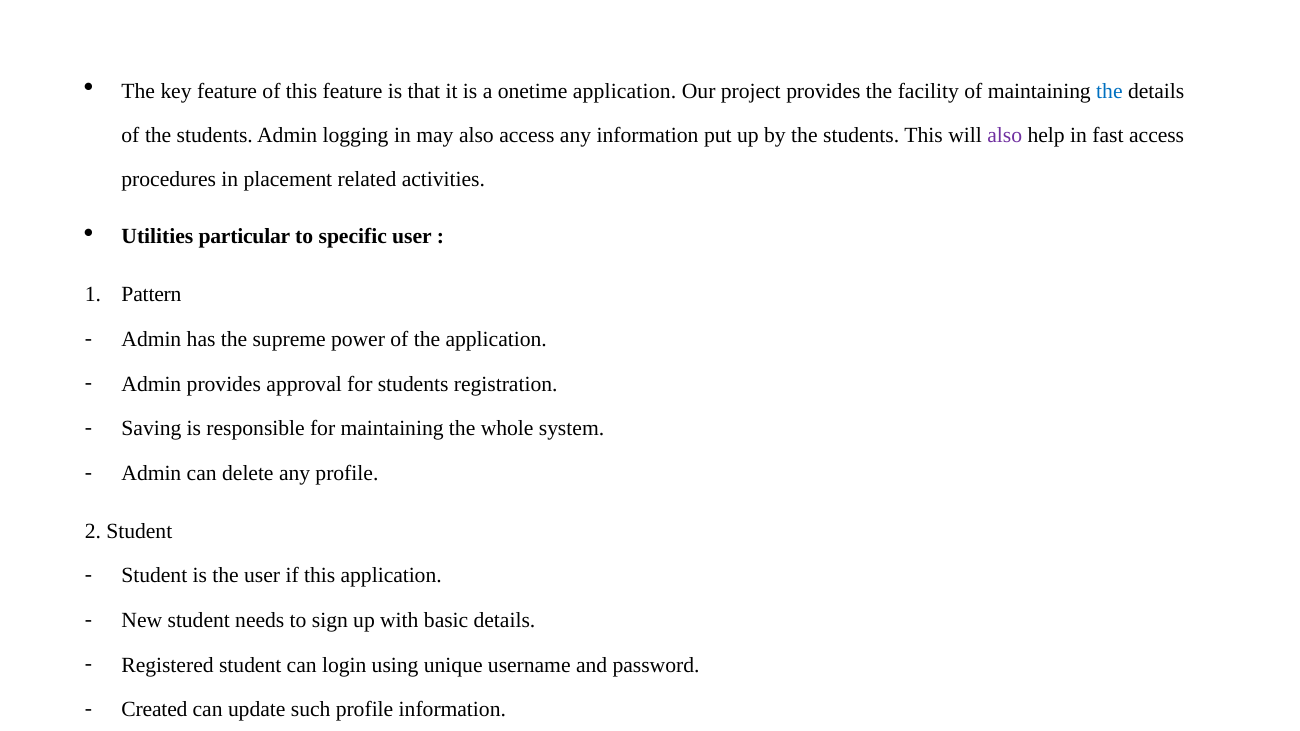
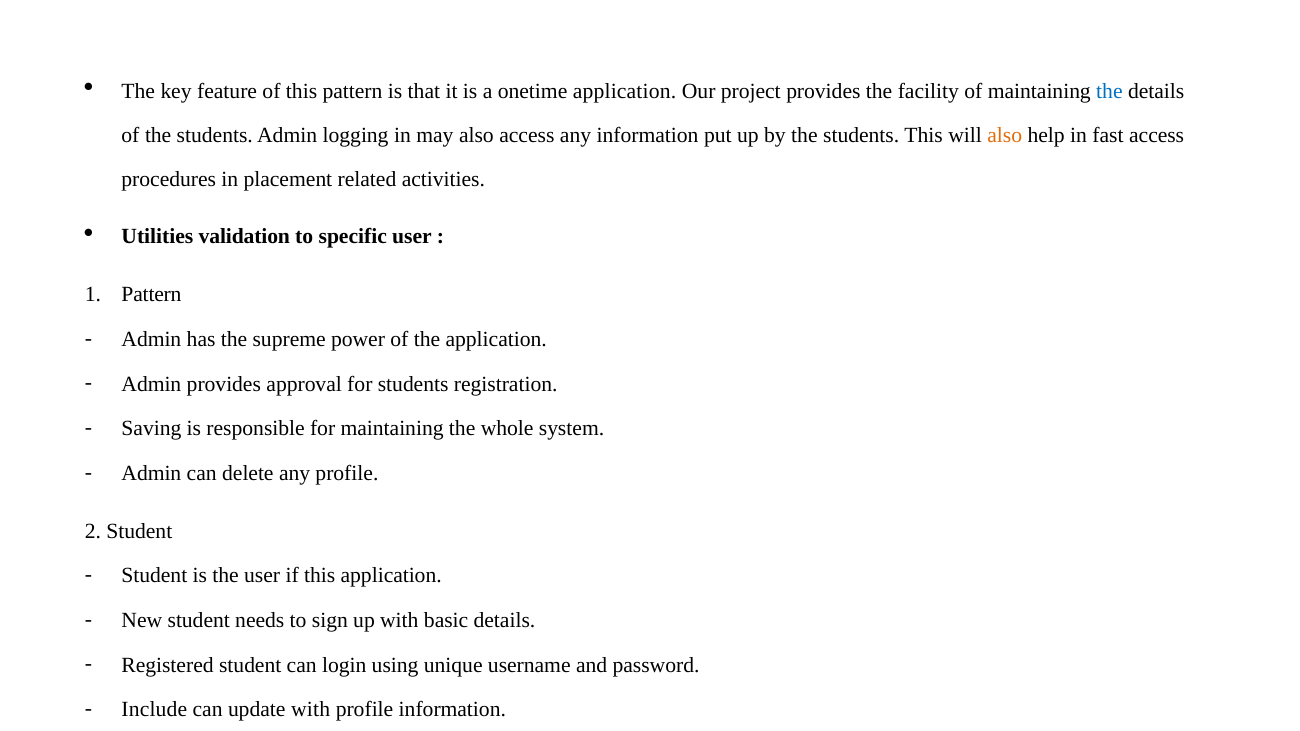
this feature: feature -> pattern (353, 91)
also colour: purple -> orange (1005, 135)
particular: particular -> validation (244, 237)
Created: Created -> Include (154, 710)
update such: such -> with (311, 710)
